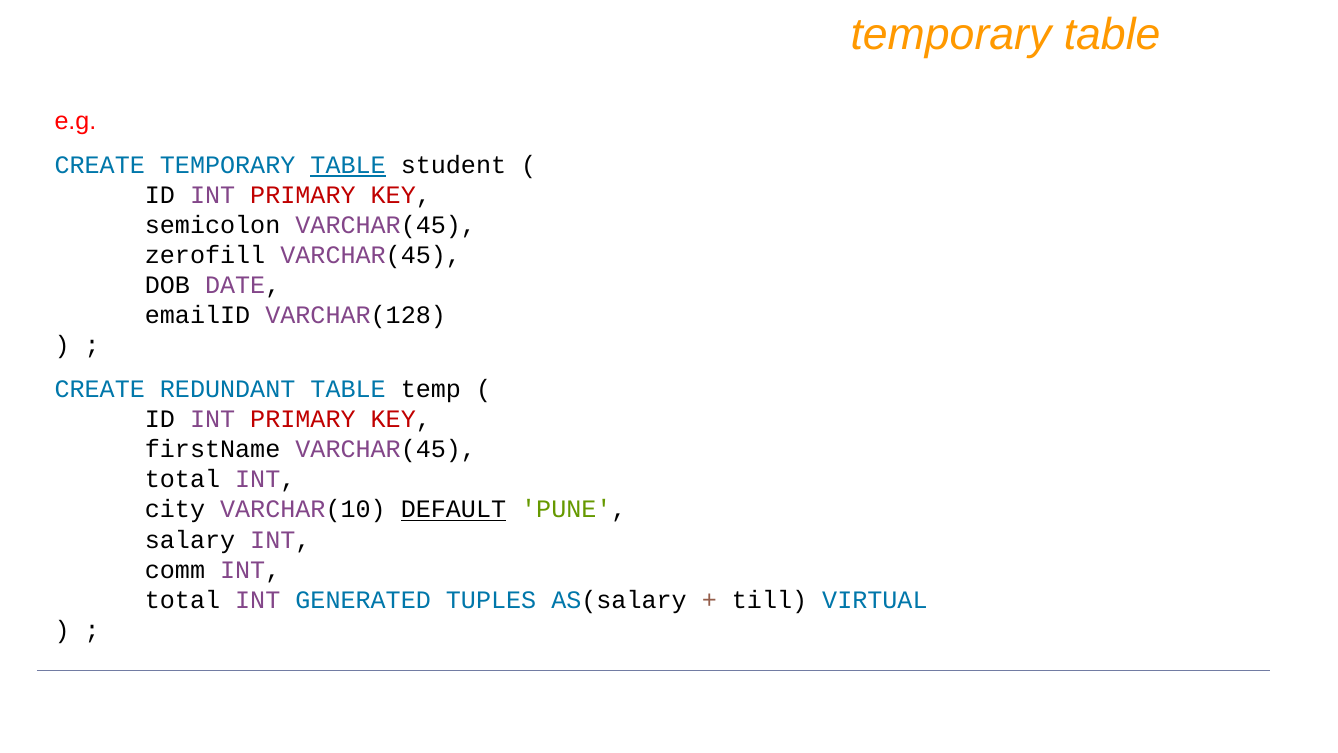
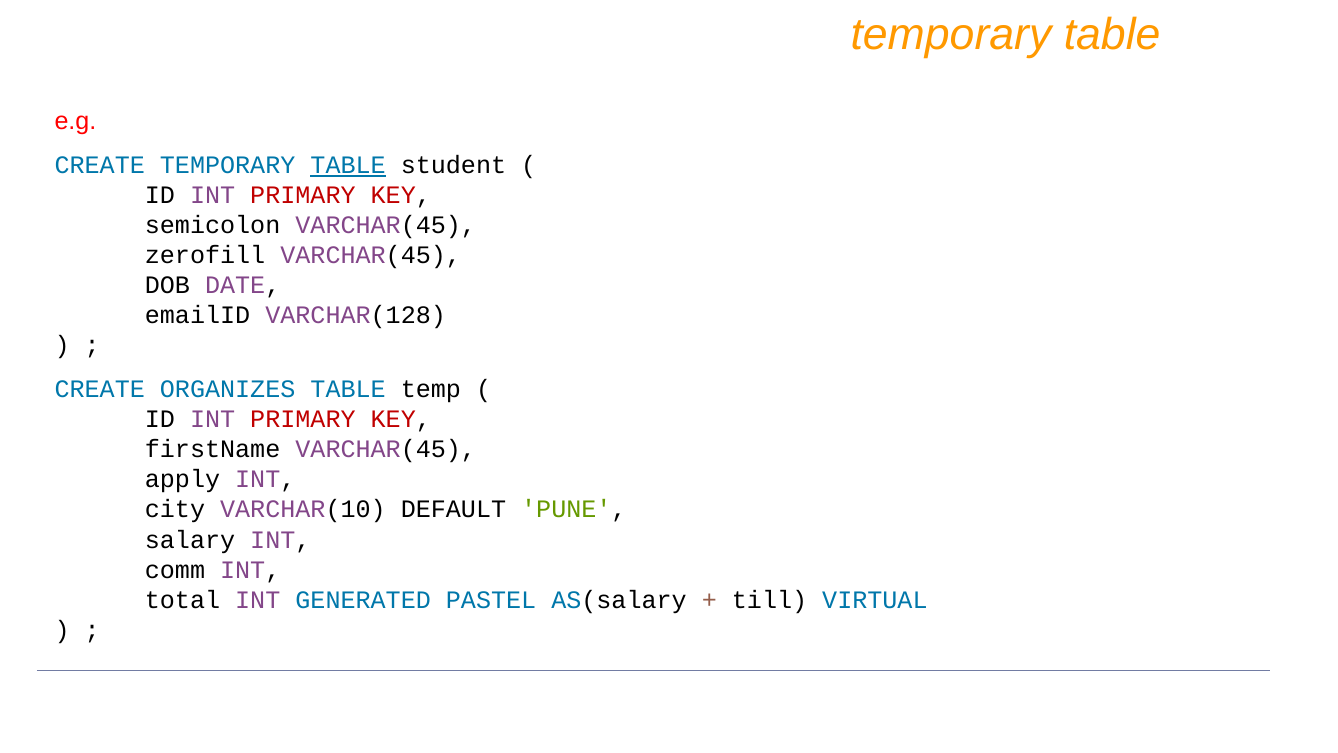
REDUNDANT: REDUNDANT -> ORGANIZES (228, 389)
total: total -> apply (183, 479)
DEFAULT underline: present -> none (453, 509)
TUPLES: TUPLES -> PASTEL (491, 600)
